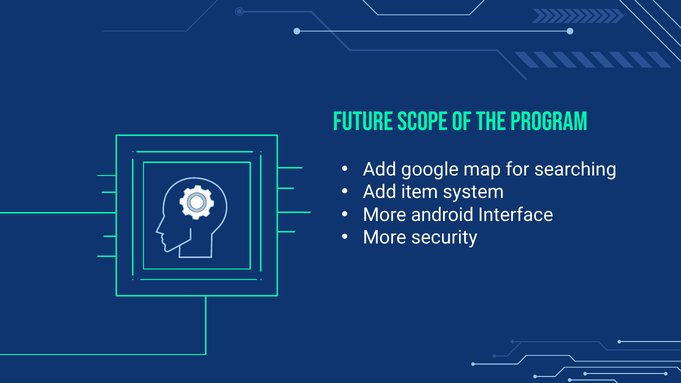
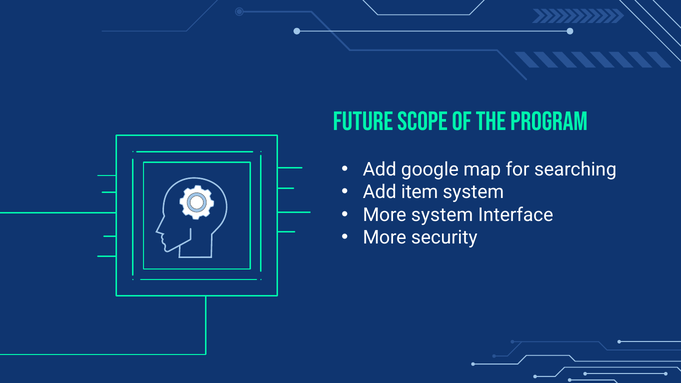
More android: android -> system (442, 215)
